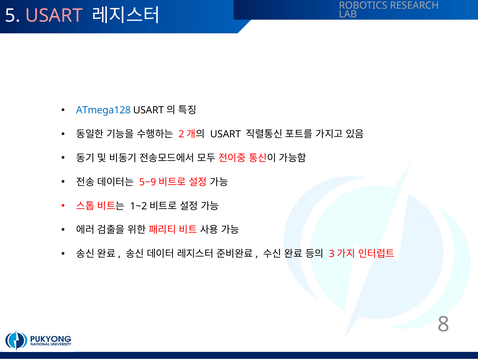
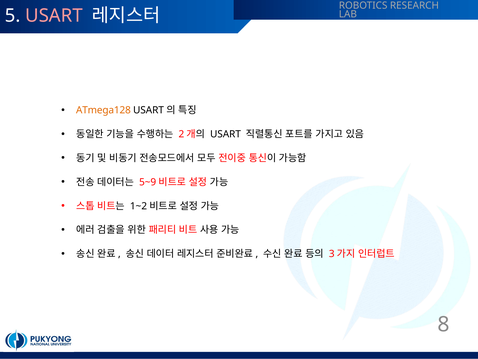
ATmega128 colour: blue -> orange (103, 110)
